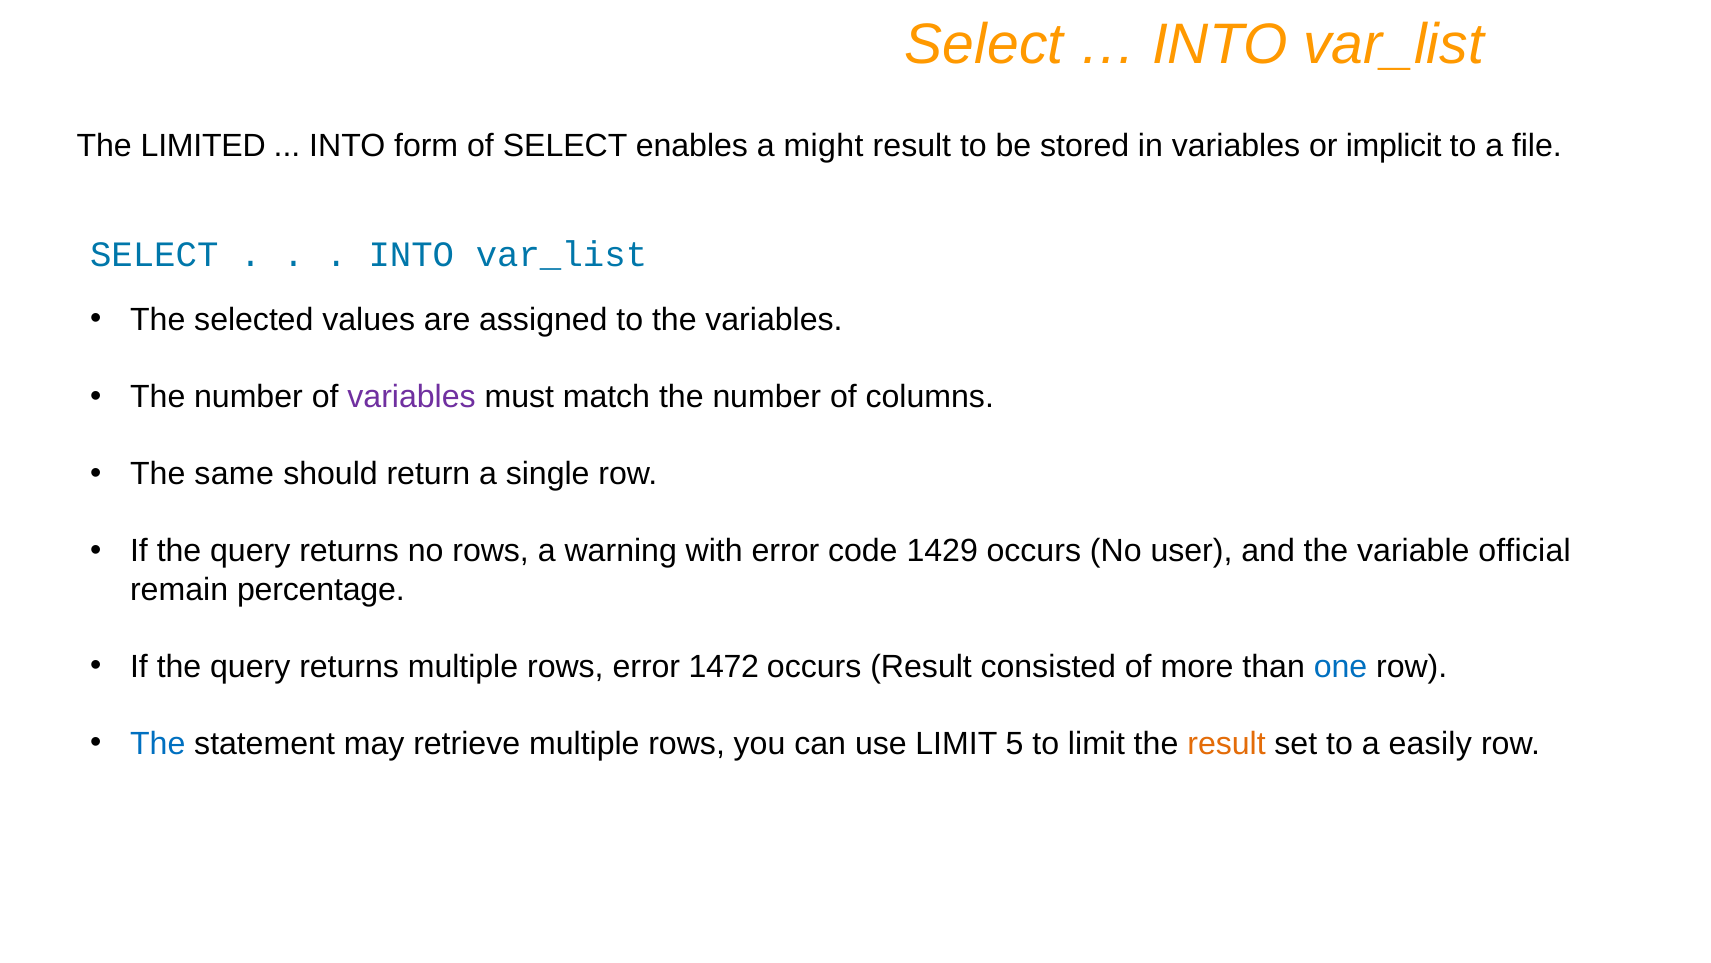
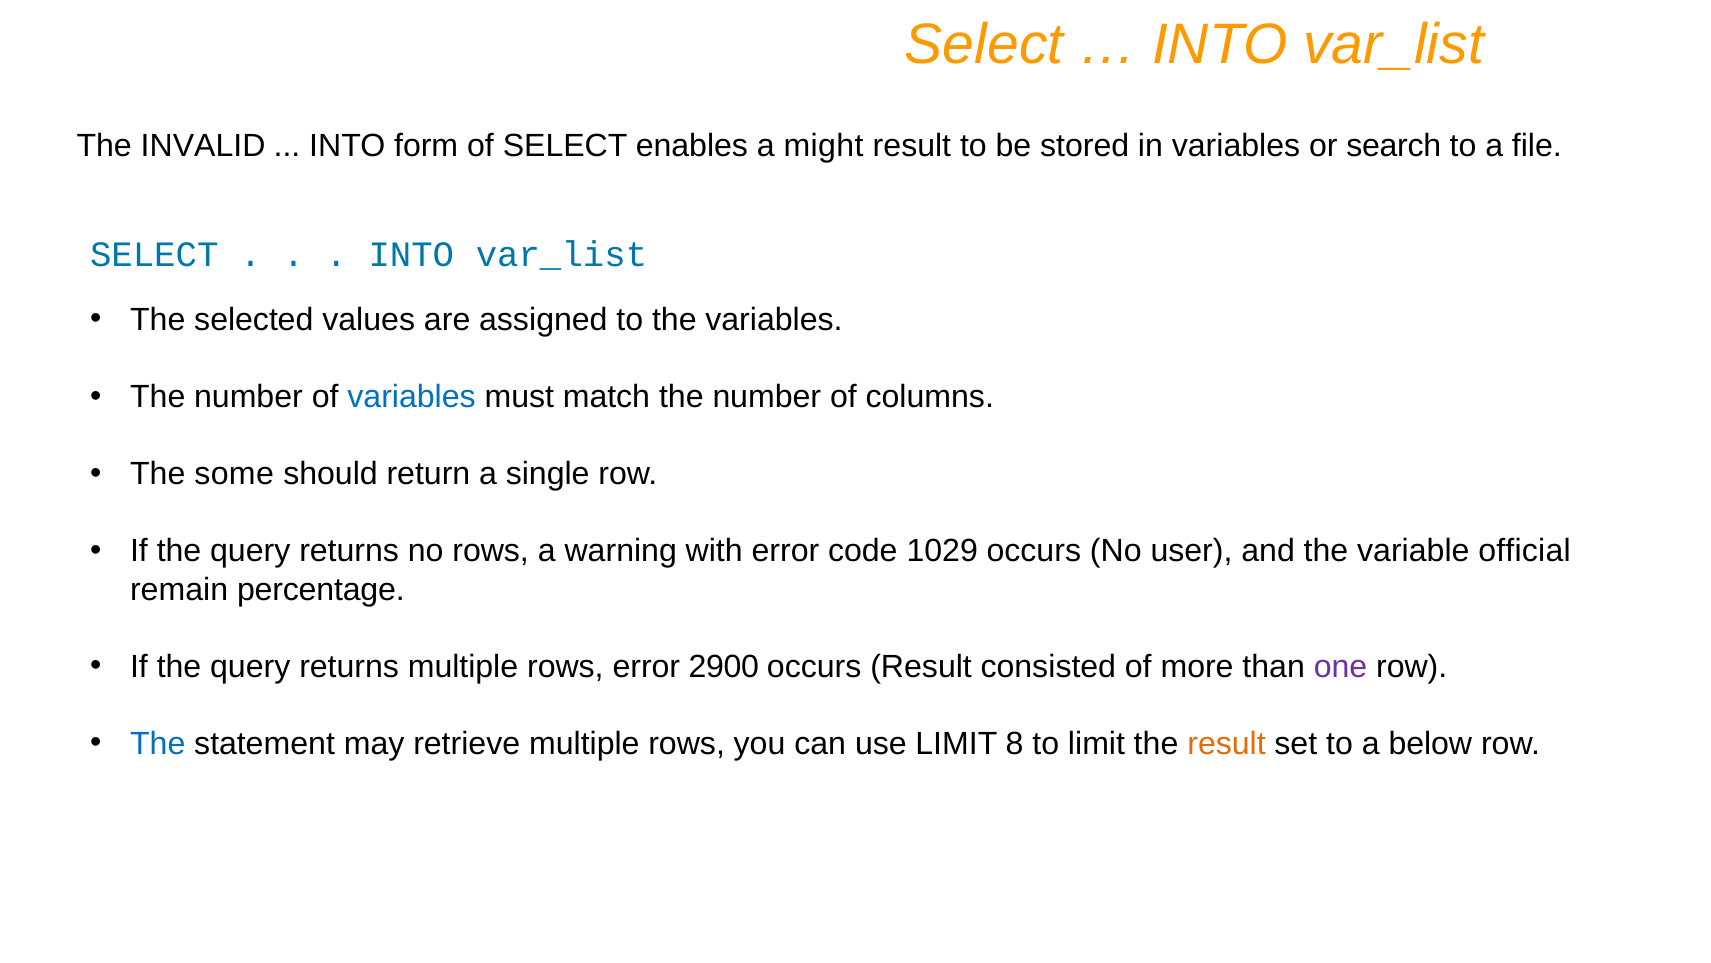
LIMITED: LIMITED -> INVALID (203, 145)
implicit: implicit -> search (1394, 145)
variables colour: purple -> blue (412, 397)
same: same -> some (234, 474)
1429: 1429 -> 1029 (942, 551)
1472: 1472 -> 2900 (724, 666)
one colour: blue -> purple (1341, 666)
5: 5 -> 8 (1015, 743)
easily: easily -> below (1430, 743)
